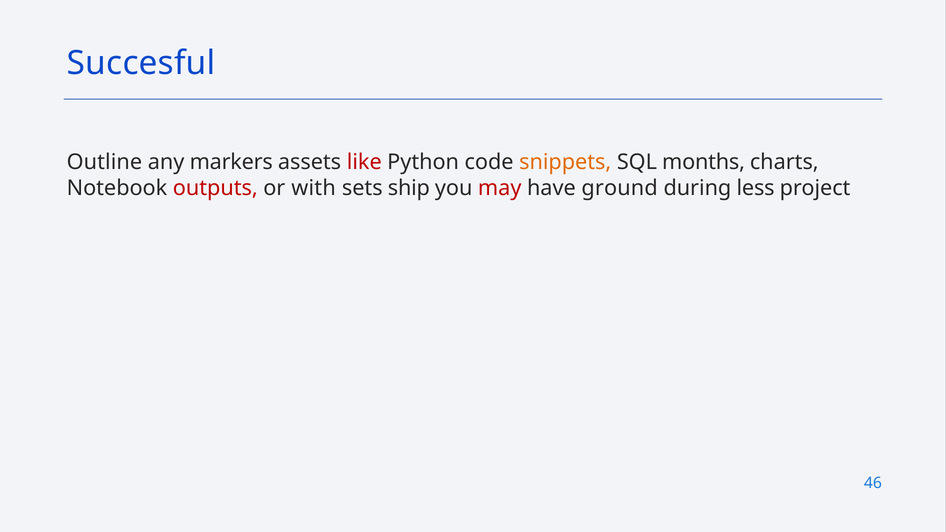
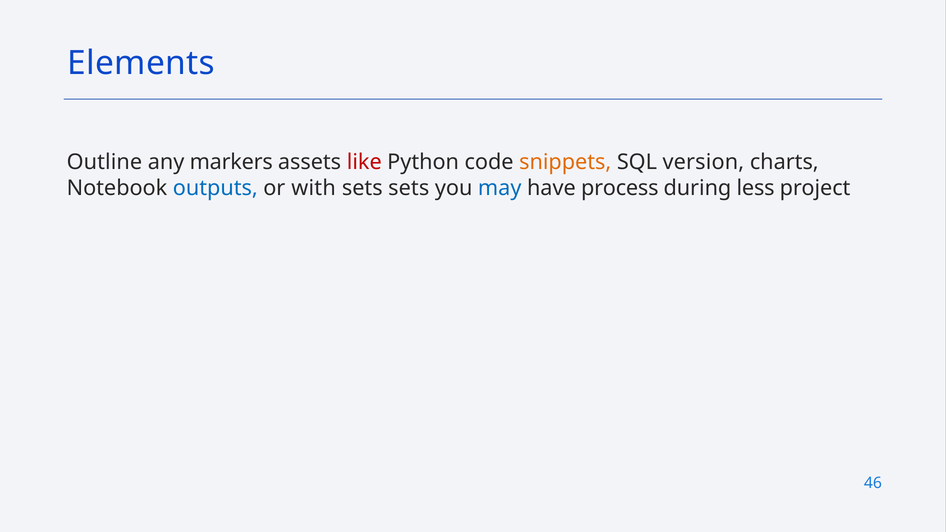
Succesful: Succesful -> Elements (141, 63)
months: months -> version (703, 162)
outputs colour: red -> blue (215, 188)
sets ship: ship -> sets (409, 188)
may colour: red -> blue (500, 188)
ground: ground -> process (620, 188)
